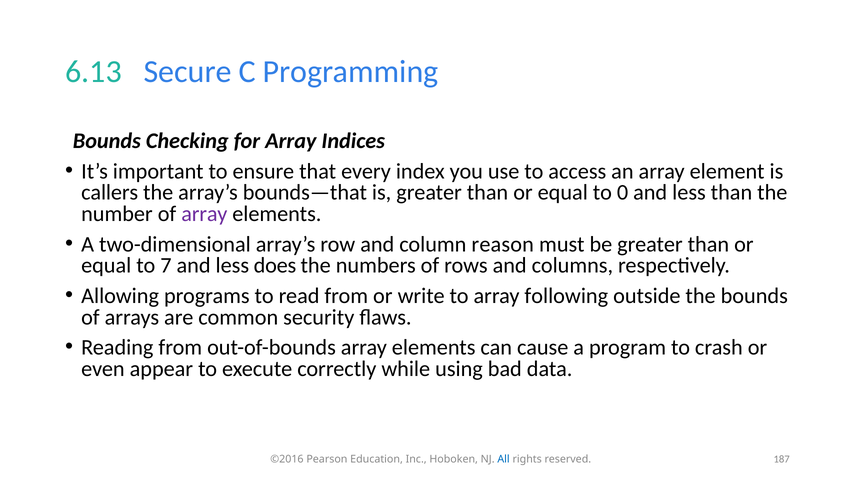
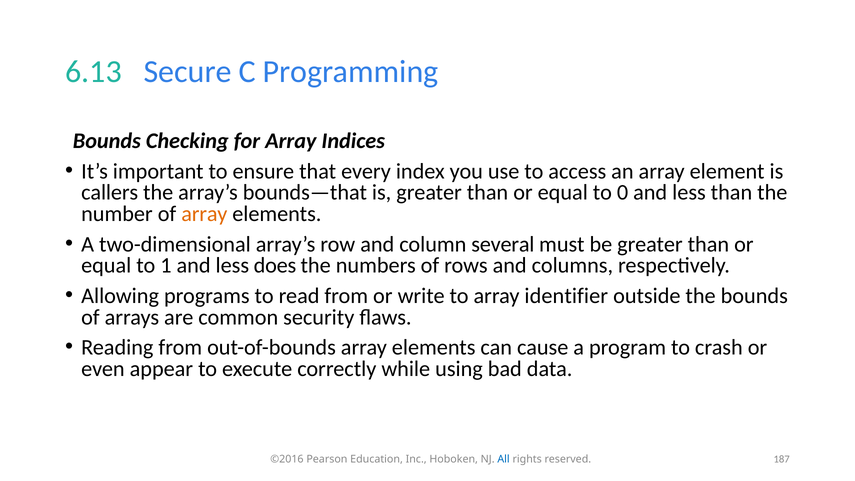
array colour: purple -> orange (204, 214)
reason: reason -> several (503, 244)
7: 7 -> 1 (166, 266)
following: following -> identifier (566, 296)
